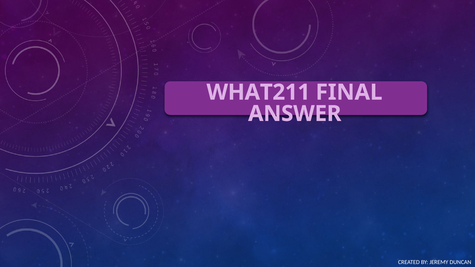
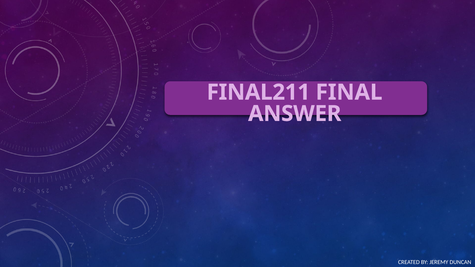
WHAT211: WHAT211 -> FINAL211 (258, 92)
